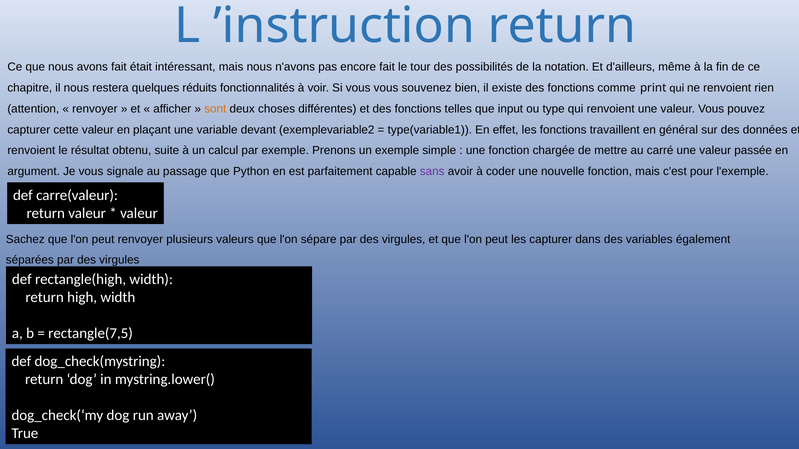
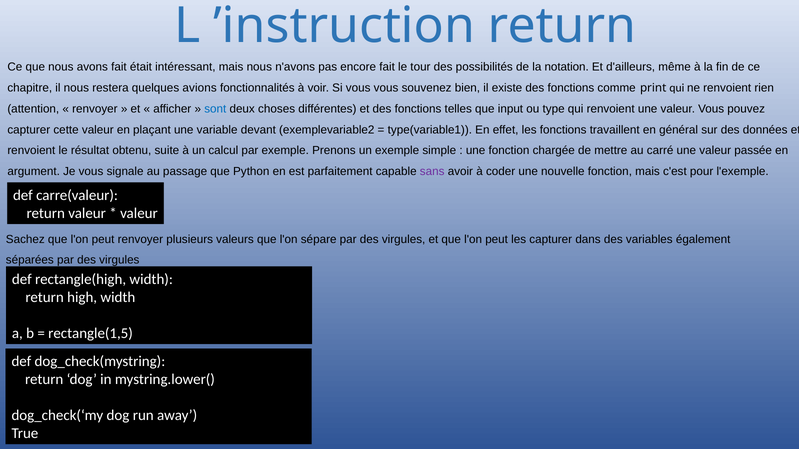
réduits: réduits -> avions (200, 88)
sont colour: orange -> blue (215, 109)
rectangle(7,5: rectangle(7,5 -> rectangle(1,5 (91, 333)
